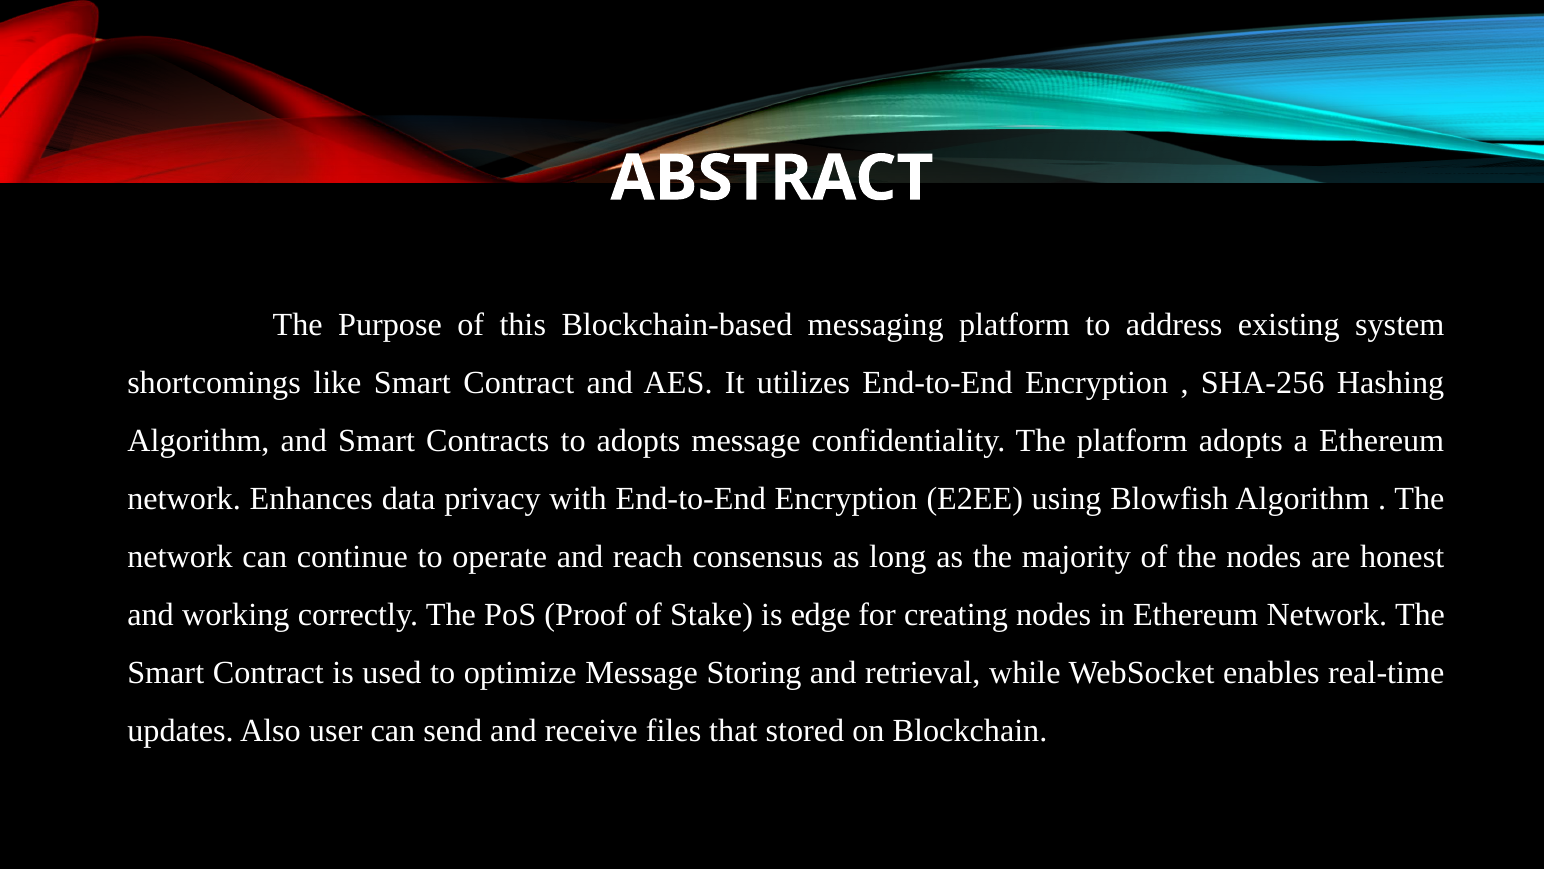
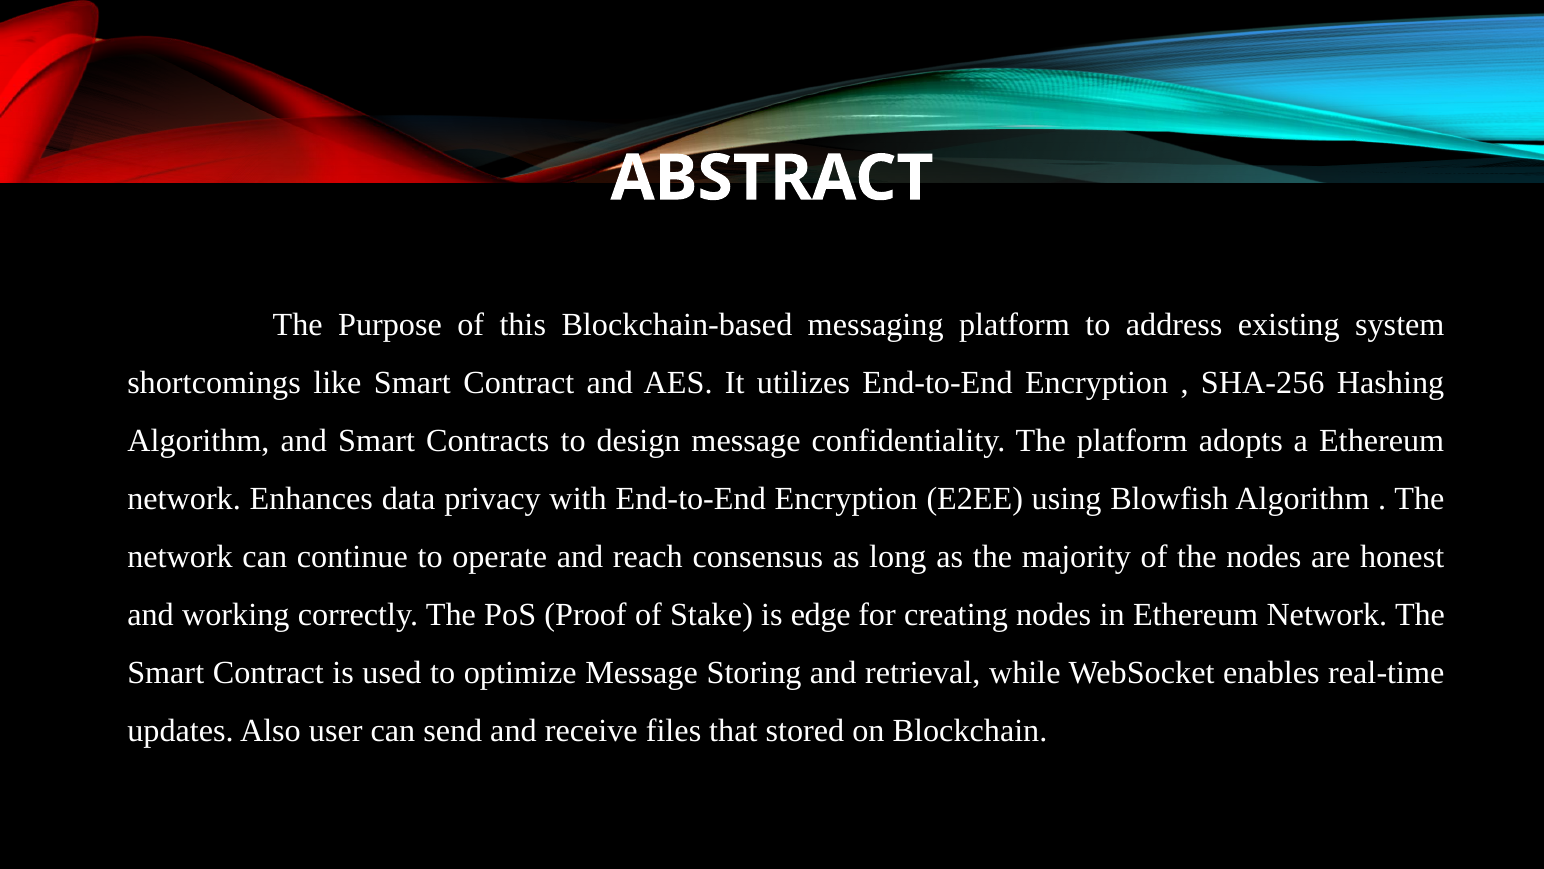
to adopts: adopts -> design (639, 441)
